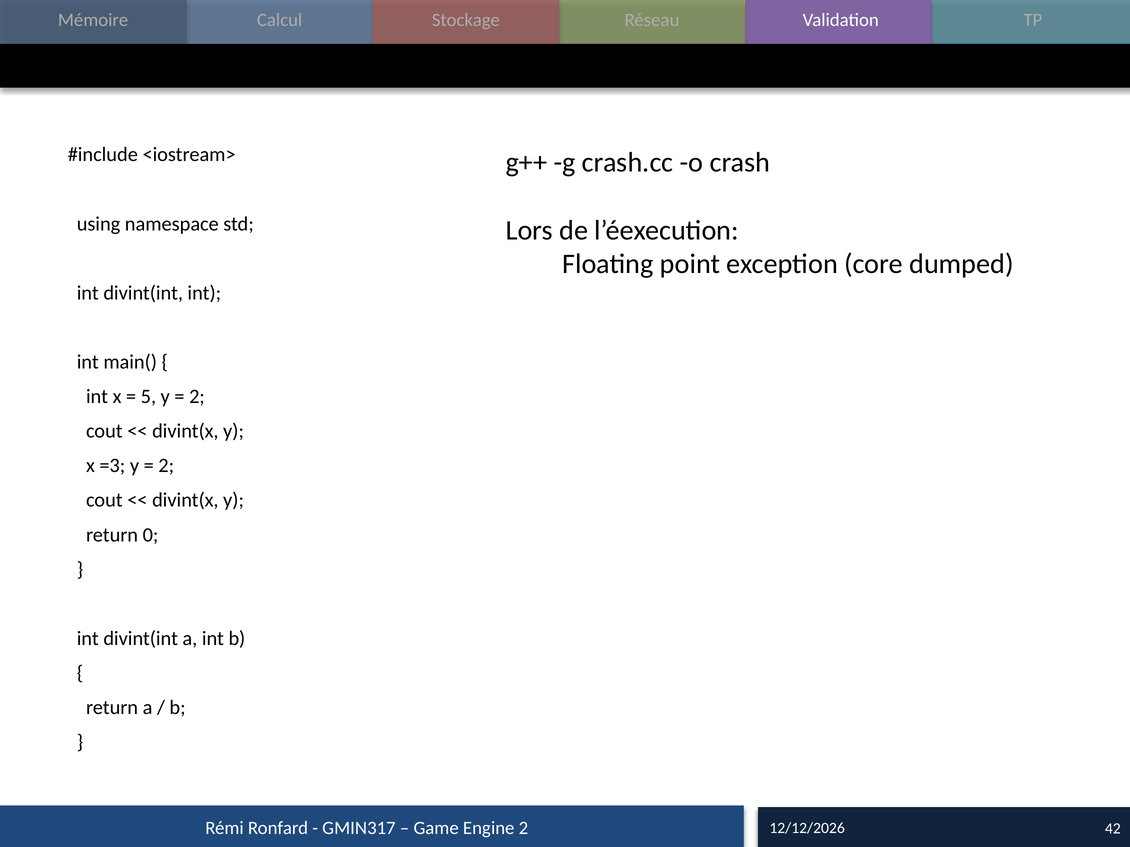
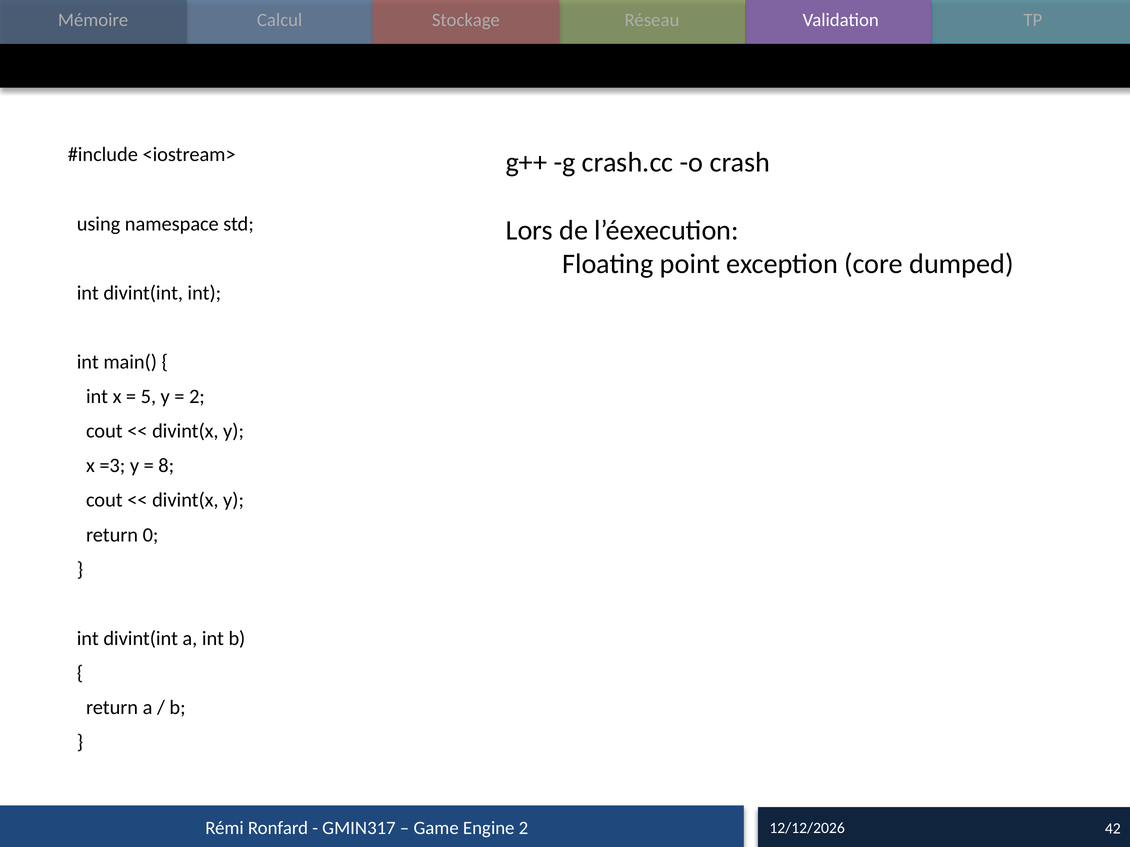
2: 2 -> 8 (166, 466)
